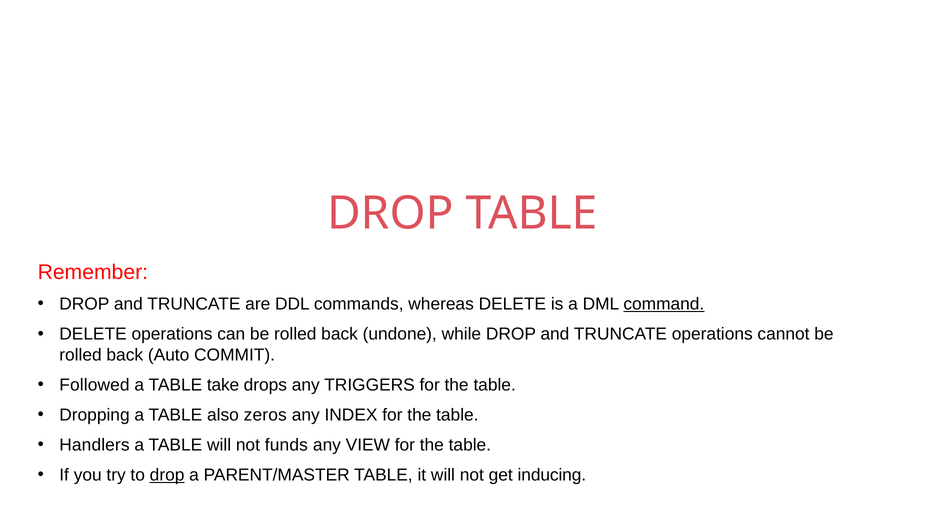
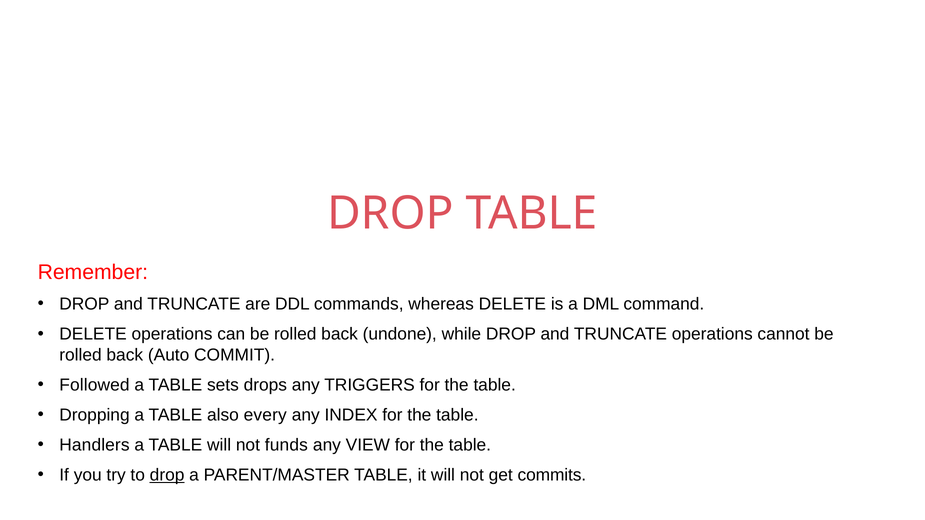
command underline: present -> none (664, 304)
take: take -> sets (223, 385)
zeros: zeros -> every (265, 415)
inducing: inducing -> commits (552, 475)
